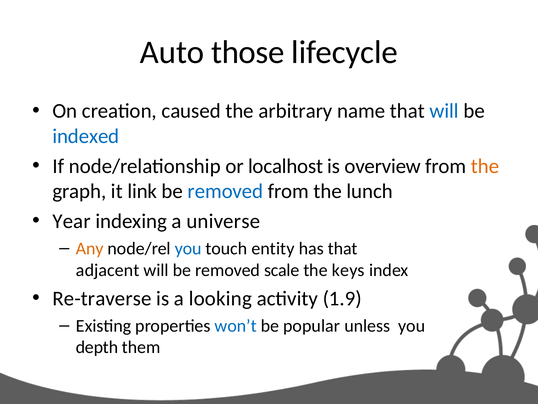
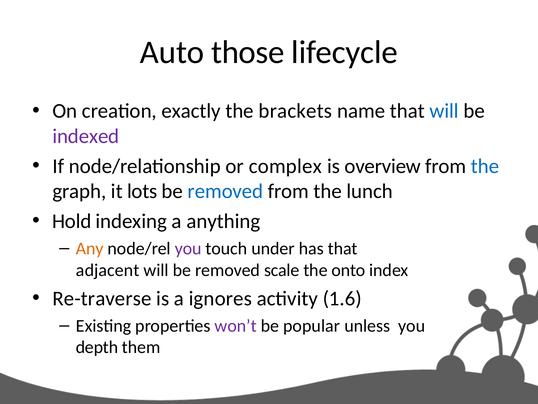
caused: caused -> exactly (191, 111)
arbitrary: arbitrary -> brackets (295, 111)
indexed colour: blue -> purple (86, 136)
localhost: localhost -> complex (285, 166)
the colour: orange -> blue (485, 166)
link: link -> lots (142, 191)
Year: Year -> Hold (72, 221)
universe: universe -> anything (223, 221)
you colour: blue -> purple (188, 248)
entity: entity -> under (273, 248)
keys: keys -> onto (348, 270)
looking: looking -> ignores (220, 298)
1.9: 1.9 -> 1.6 (342, 298)
won’t colour: blue -> purple (236, 325)
